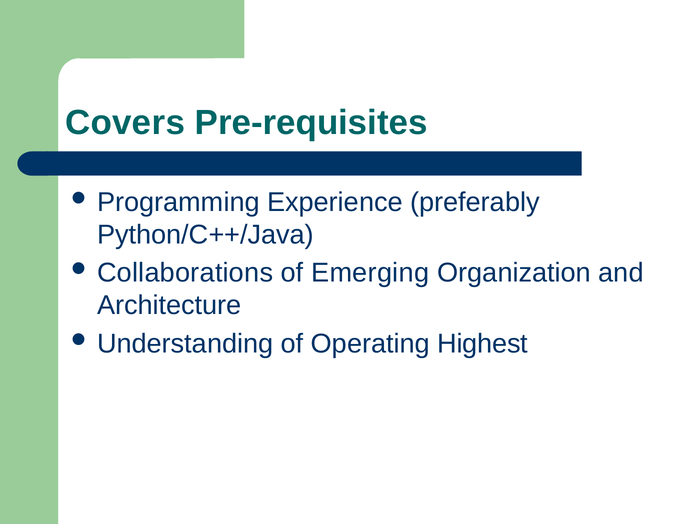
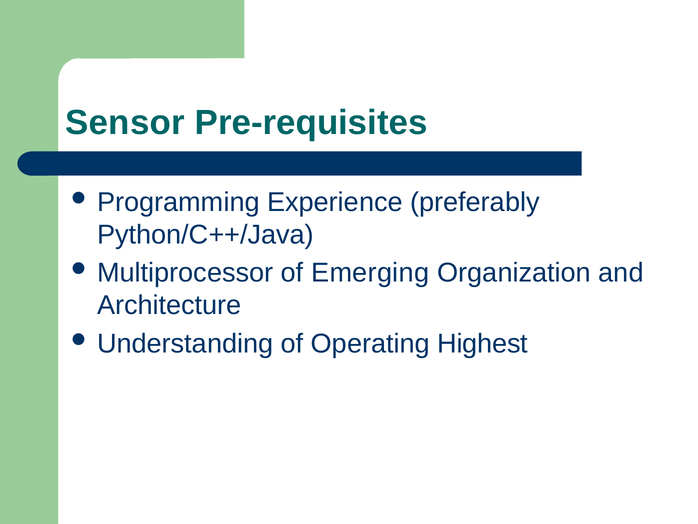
Covers: Covers -> Sensor (125, 123)
Collaborations: Collaborations -> Multiprocessor (185, 273)
